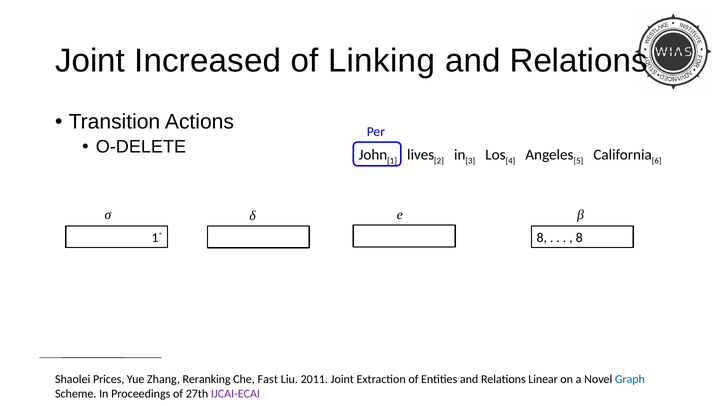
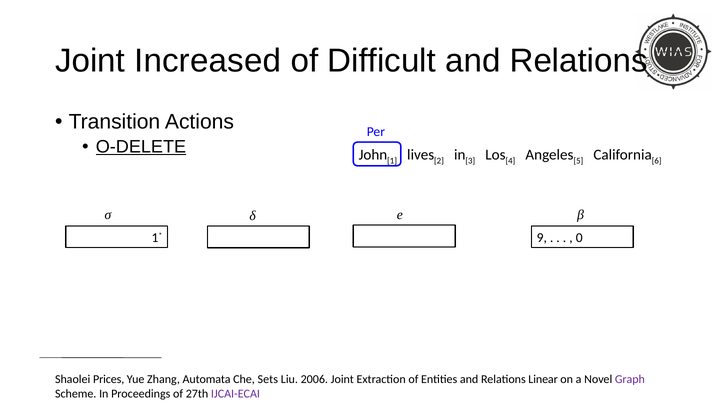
Linking: Linking -> Difficult (382, 61)
O-DELETE underline: none -> present (141, 147)
8: 8 -> 9 (542, 238)
8: 8 -> 0 (579, 238)
Reranking: Reranking -> Automata (207, 380)
Fast: Fast -> Sets (268, 380)
2011: 2011 -> 2006 (314, 380)
Graph colour: blue -> purple (630, 380)
